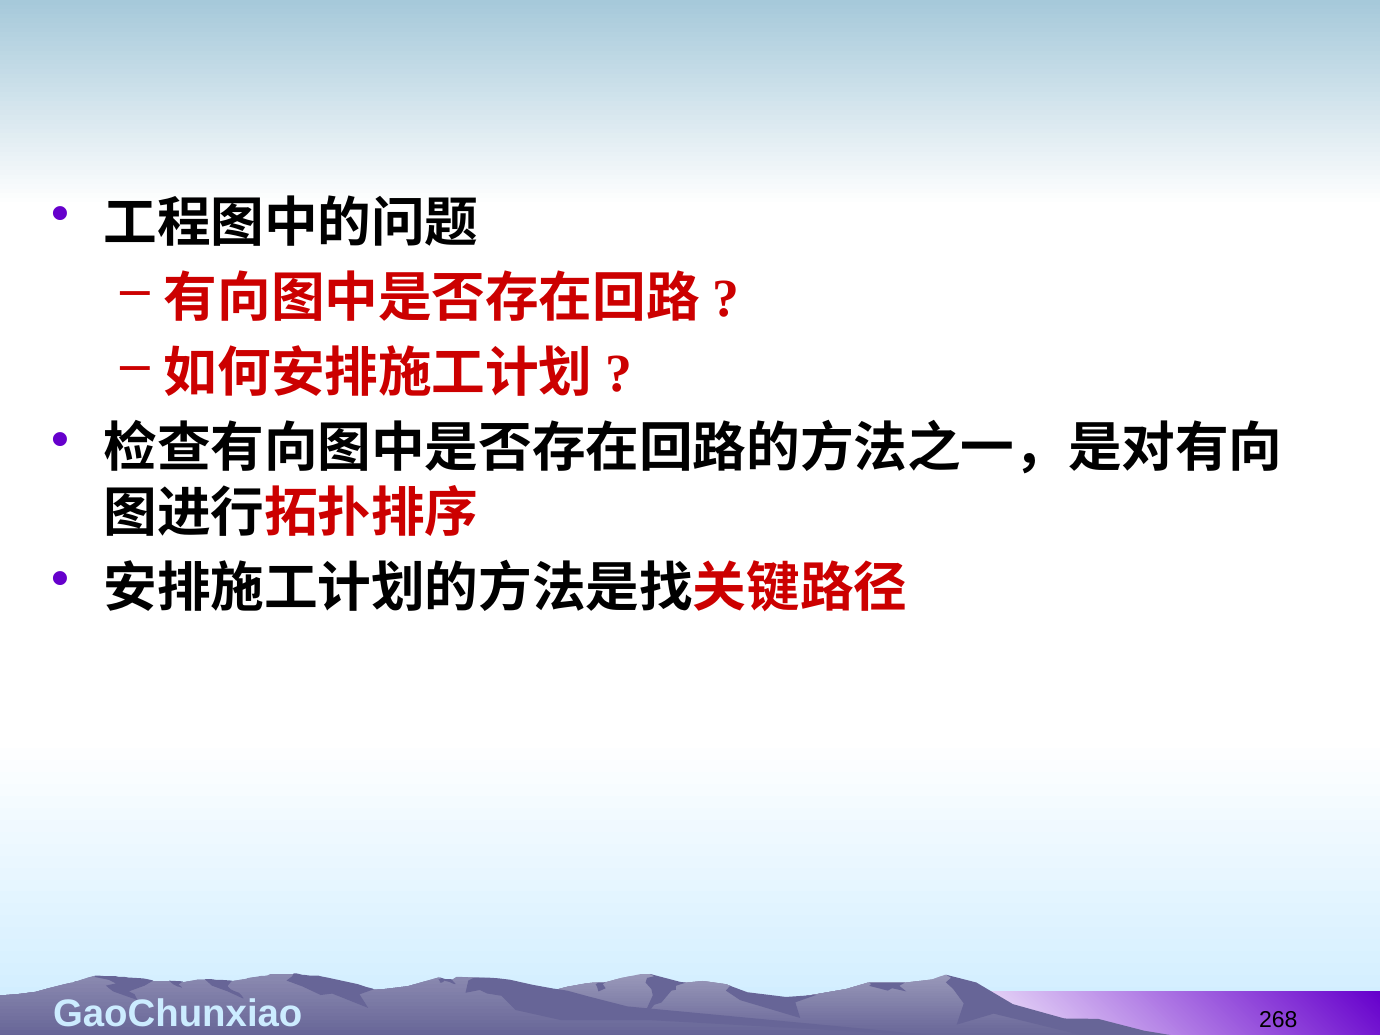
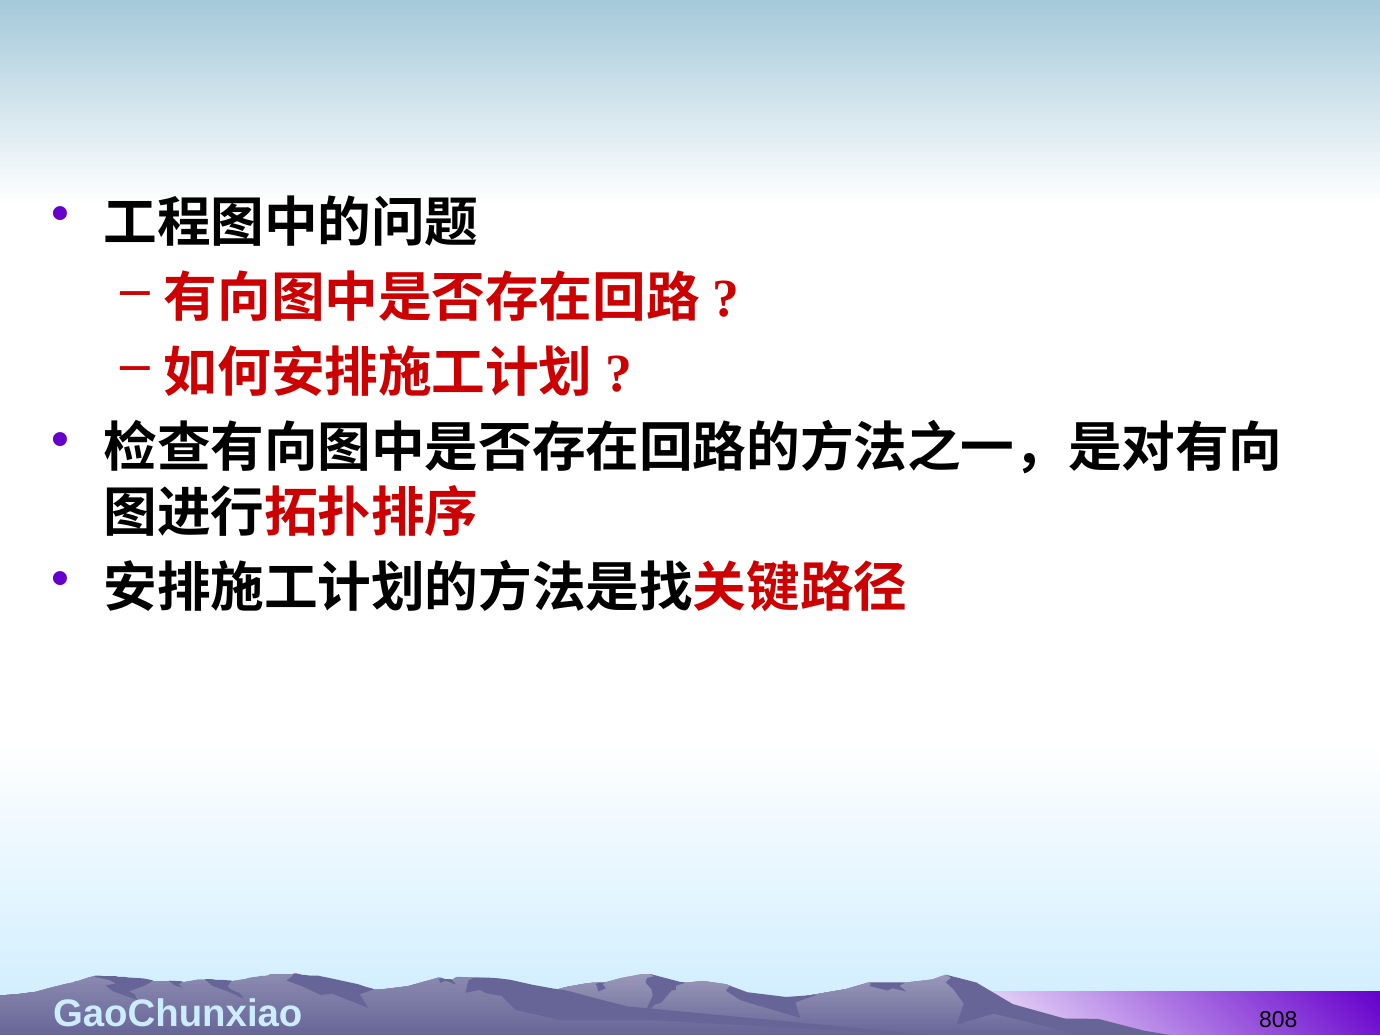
268: 268 -> 808 (1278, 1020)
